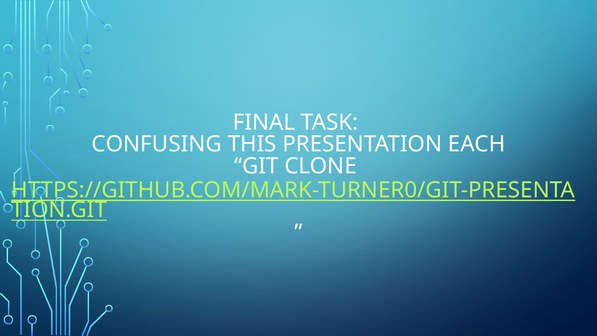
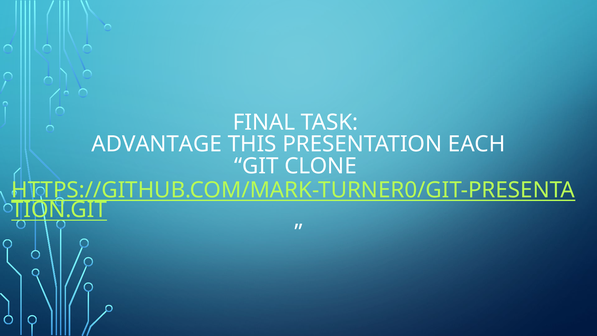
CONFUSING: CONFUSING -> ADVANTAGE (157, 144)
